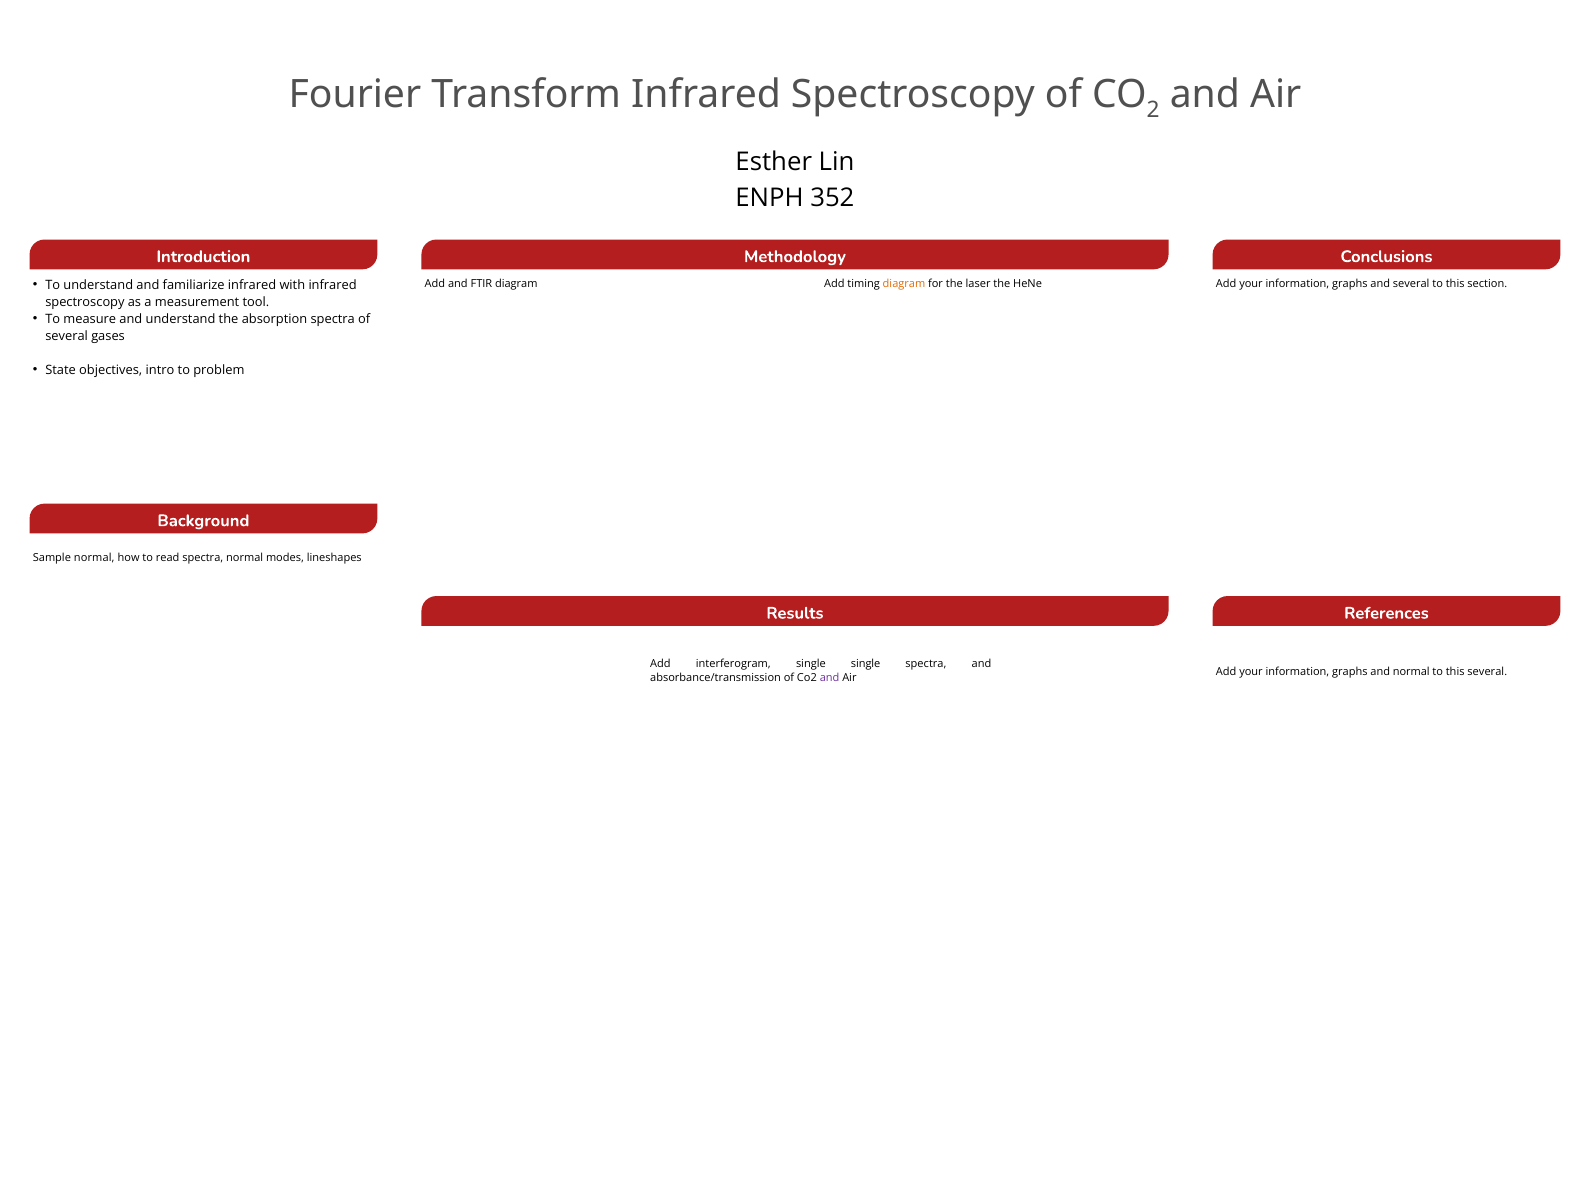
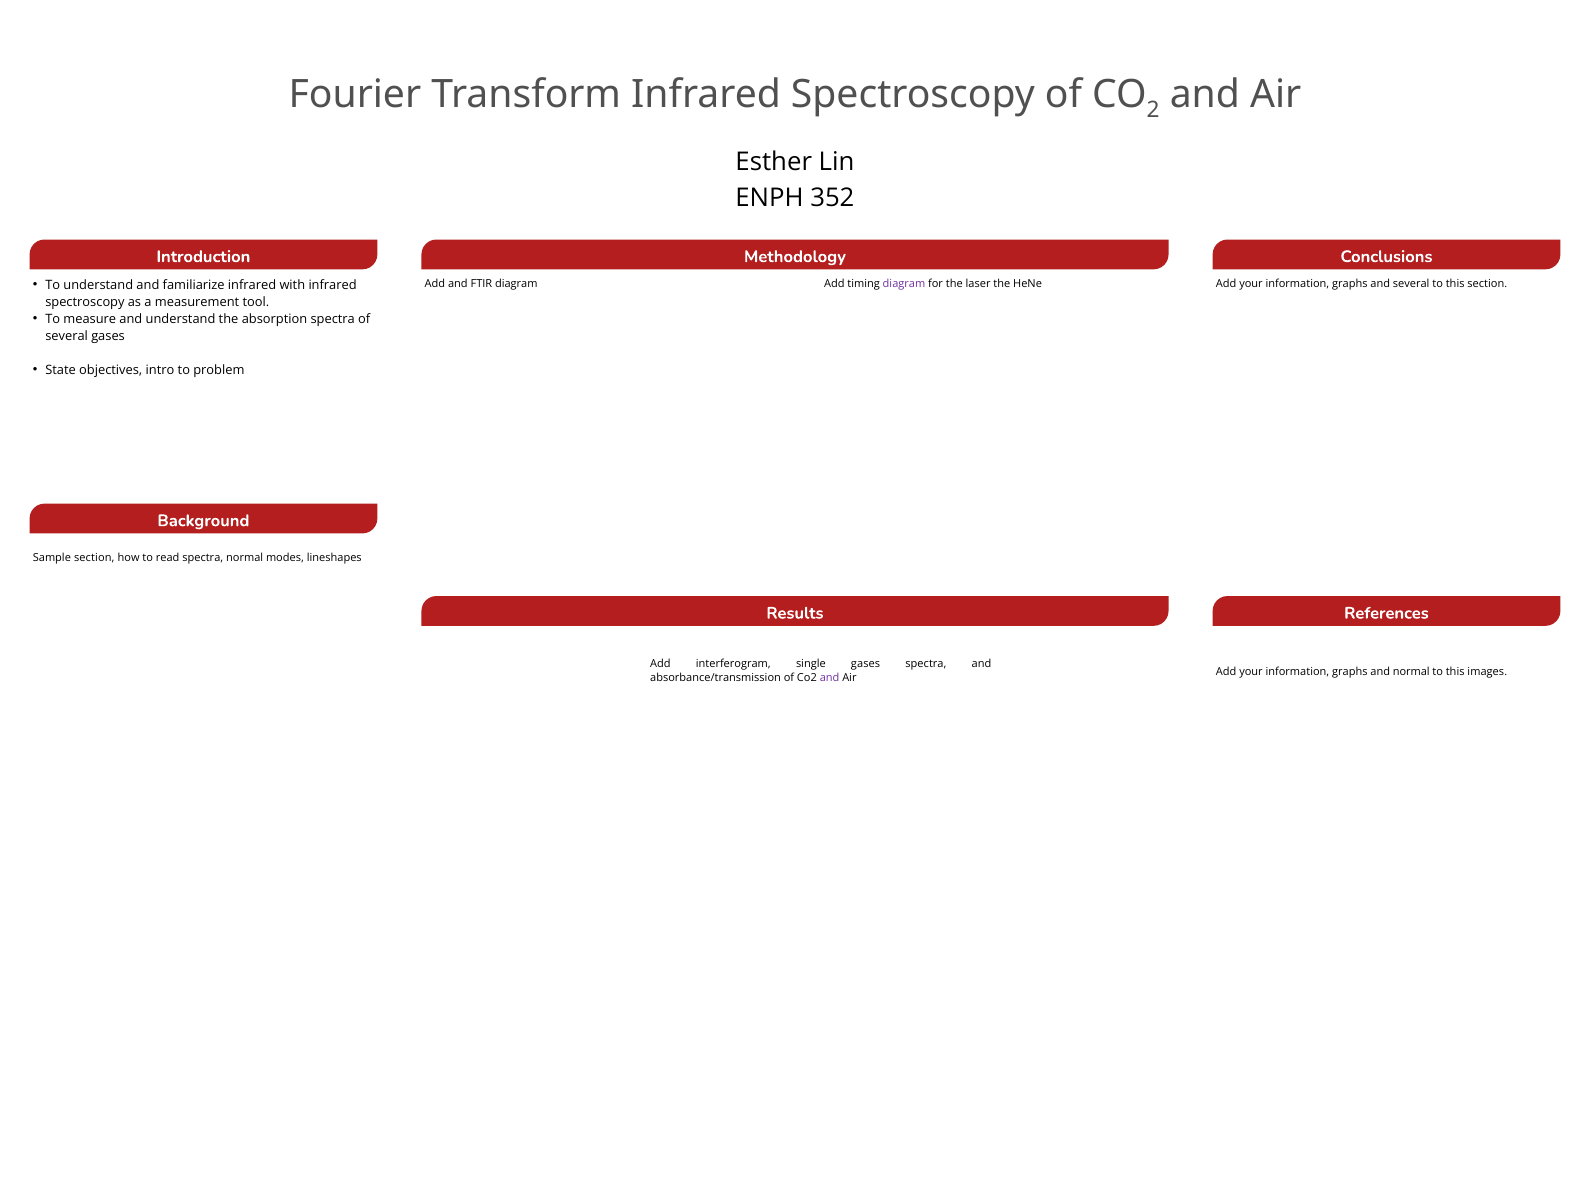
diagram colour: orange -> purple (904, 284)
Sample normal: normal -> section (94, 558)
single single: single -> gases (866, 663)
this several: several -> images (1487, 672)
